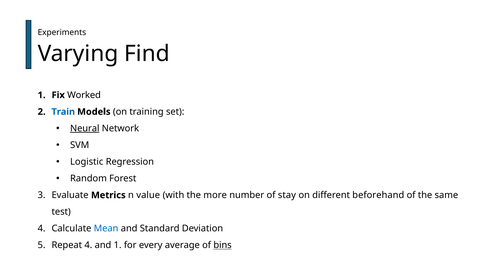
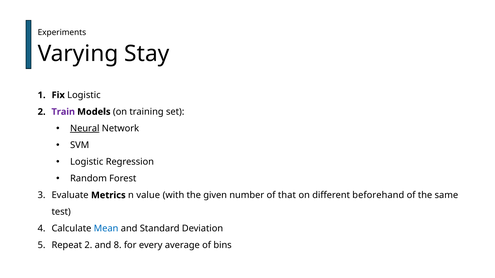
Find: Find -> Stay (147, 54)
Fix Worked: Worked -> Logistic (84, 95)
Train colour: blue -> purple (63, 112)
more: more -> given (215, 195)
stay: stay -> that (287, 195)
Repeat 4: 4 -> 2 (88, 246)
and 1: 1 -> 8 (118, 246)
bins underline: present -> none (223, 246)
